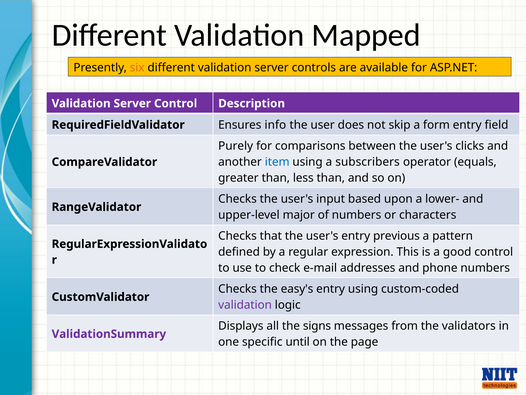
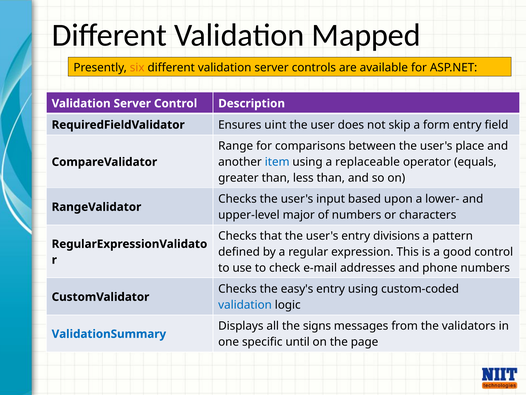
info: info -> uint (275, 125)
Purely: Purely -> Range (236, 146)
clicks: clicks -> place (470, 146)
subscribers: subscribers -> replaceable (368, 162)
previous: previous -> divisions (396, 236)
validation colour: purple -> blue (245, 305)
ValidationSummary colour: purple -> blue (109, 334)
